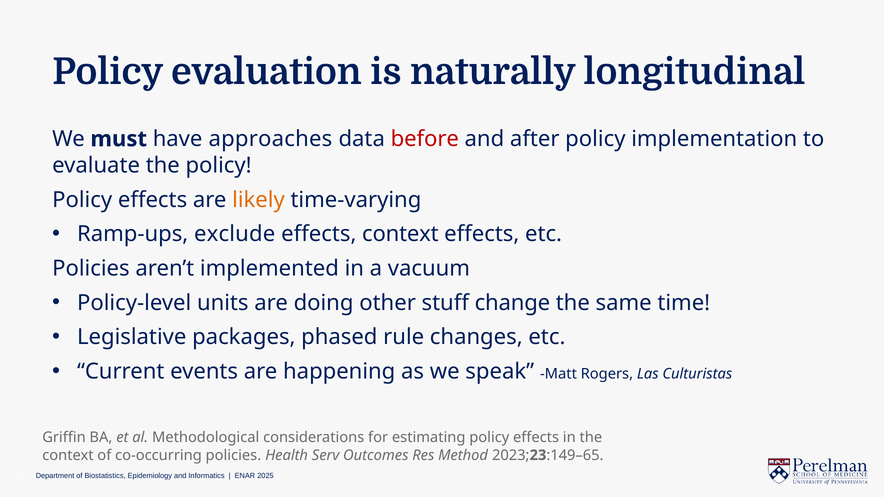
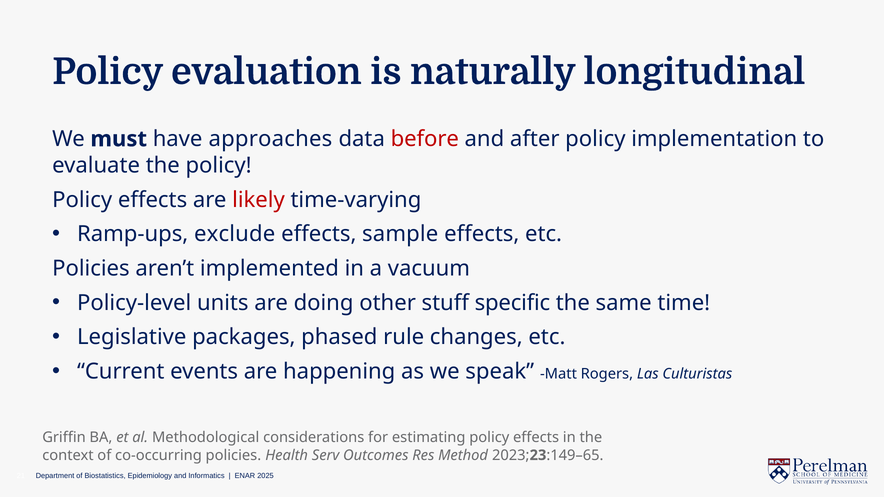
likely colour: orange -> red (258, 200)
effects context: context -> sample (400, 234)
change: change -> specific (512, 303)
